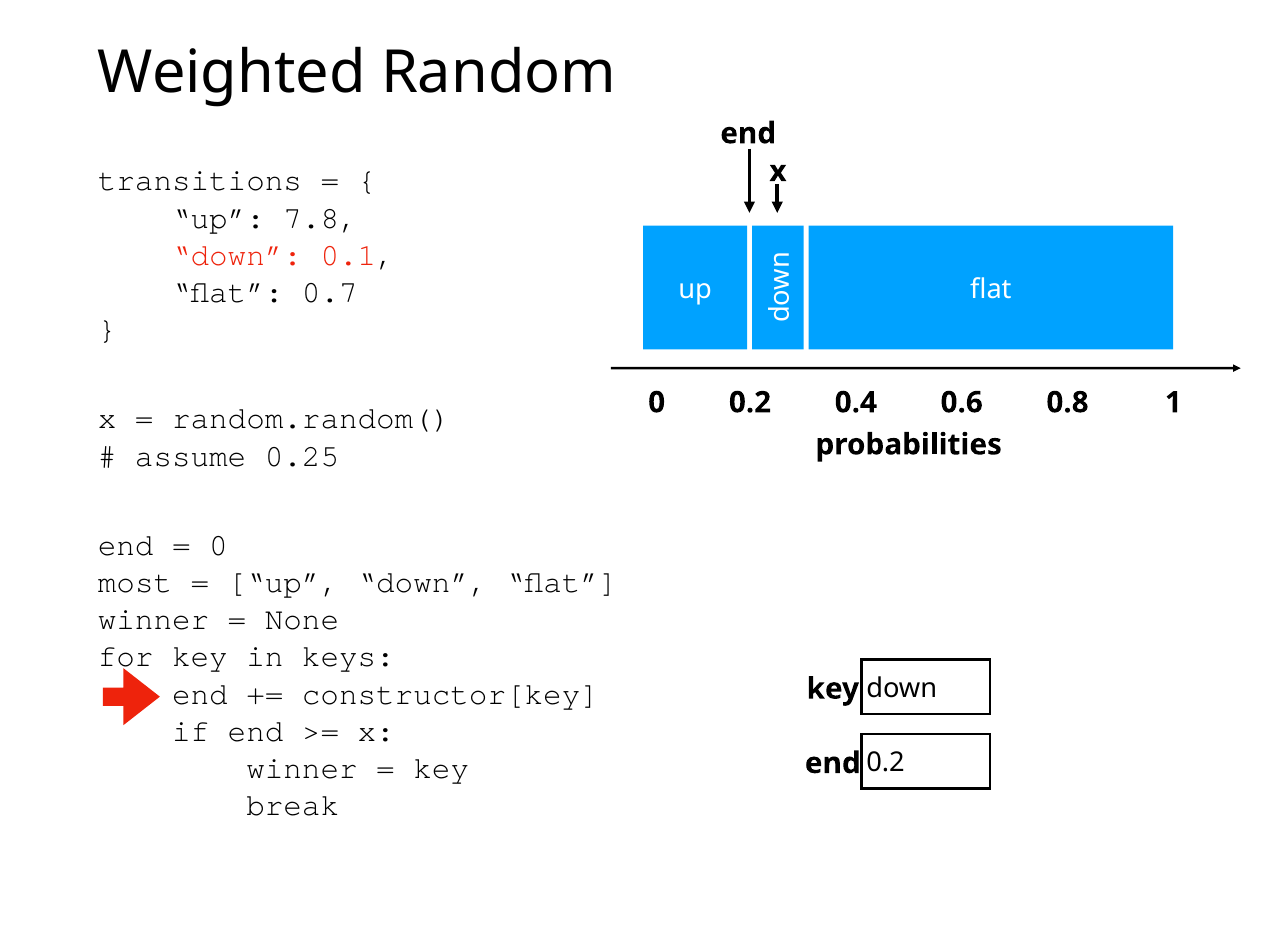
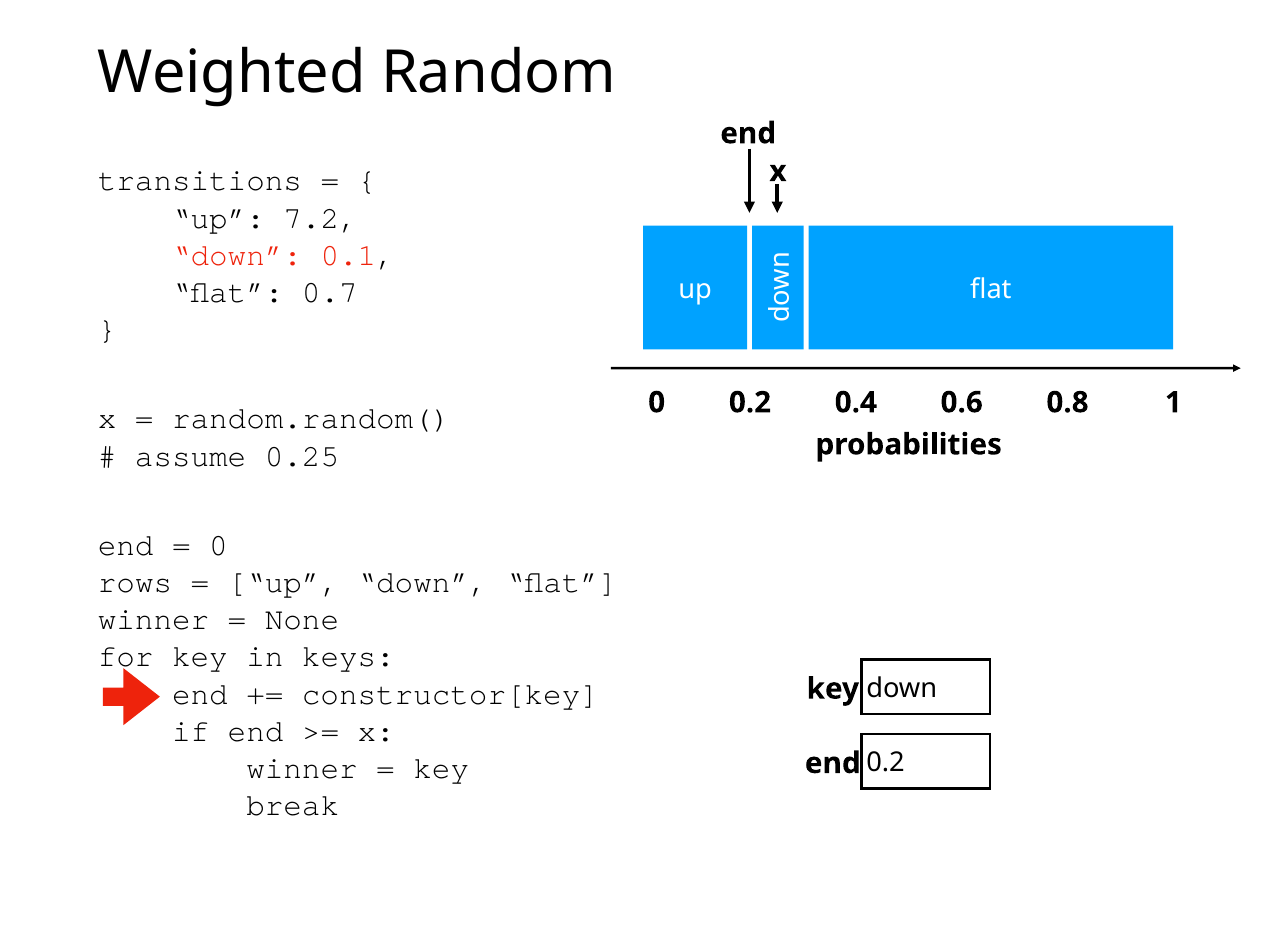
7.8: 7.8 -> 7.2 (321, 218)
most: most -> rows (135, 582)
